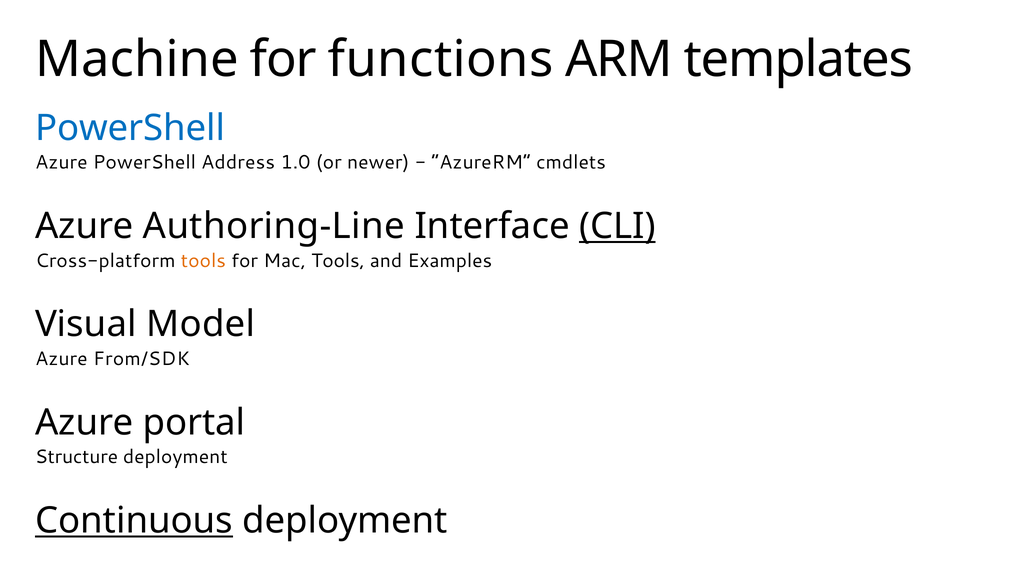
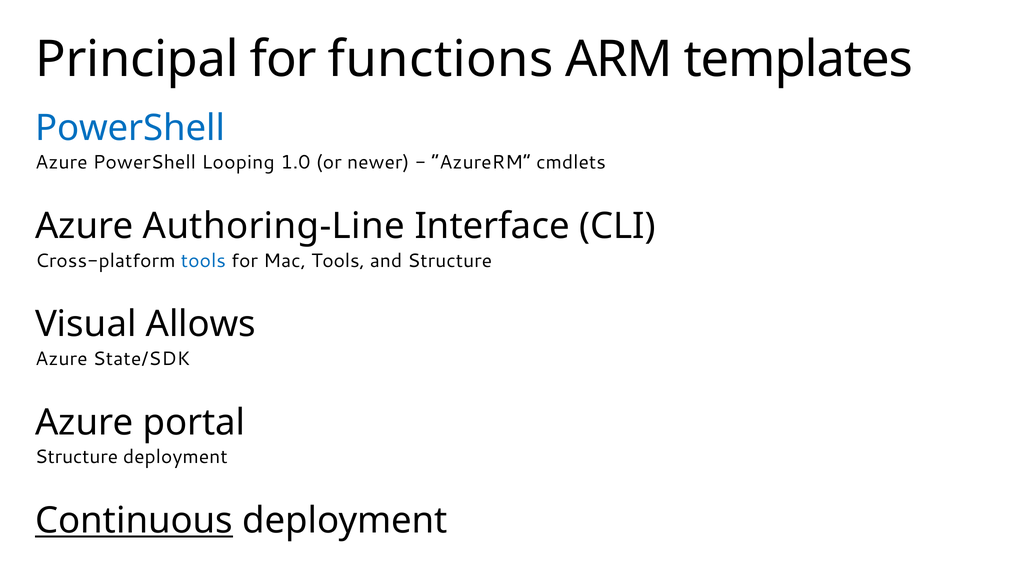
Machine: Machine -> Principal (137, 59)
Address: Address -> Looping (238, 163)
CLI underline: present -> none (617, 226)
tools colour: orange -> blue (203, 261)
and Examples: Examples -> Structure (450, 261)
Model: Model -> Allows (201, 324)
From/SDK: From/SDK -> State/SDK (141, 359)
